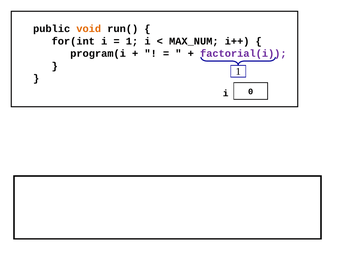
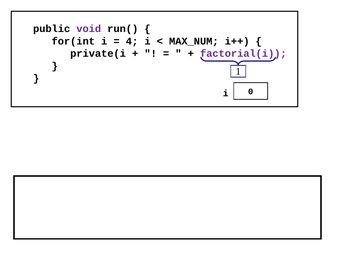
void colour: orange -> purple (89, 29)
1: 1 -> 4 (132, 41)
program(i: program(i -> private(i (98, 54)
